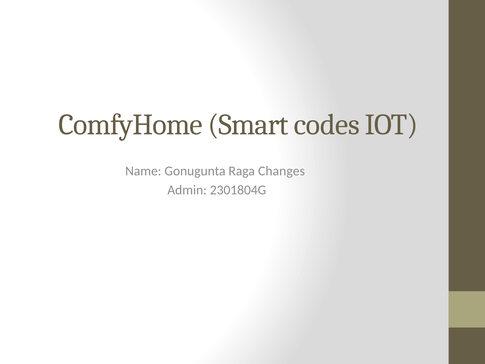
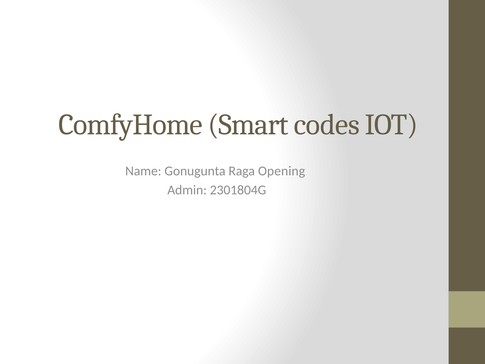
Changes: Changes -> Opening (282, 171)
